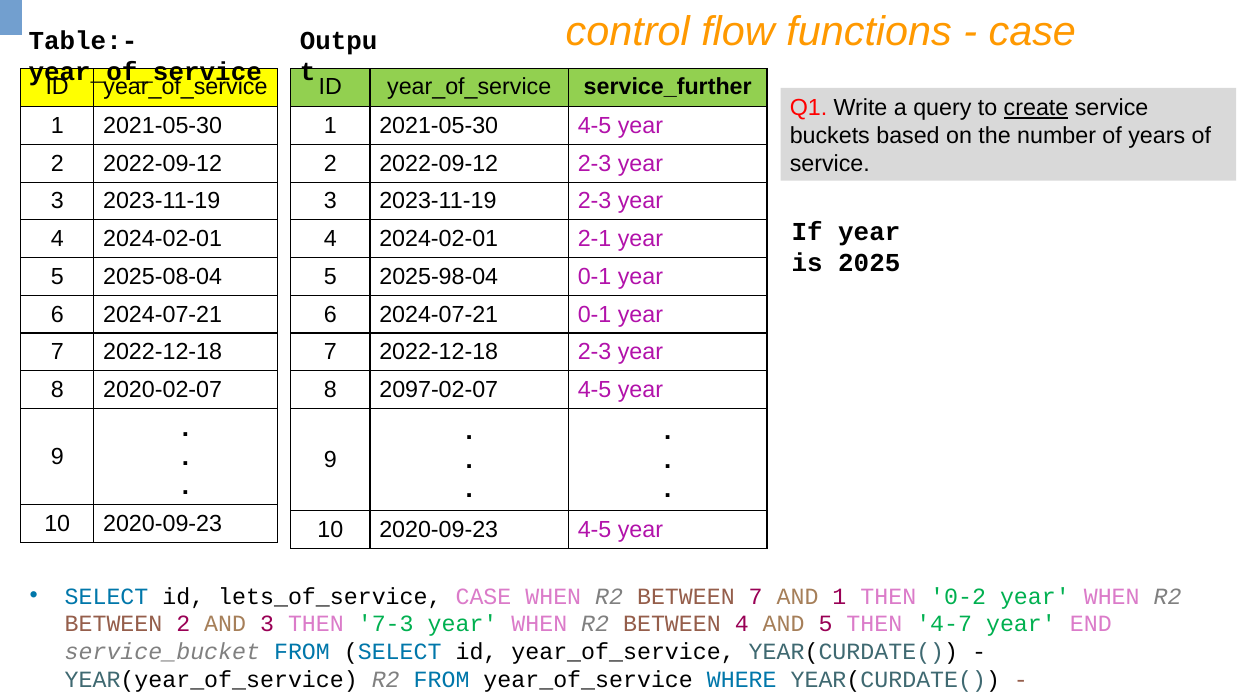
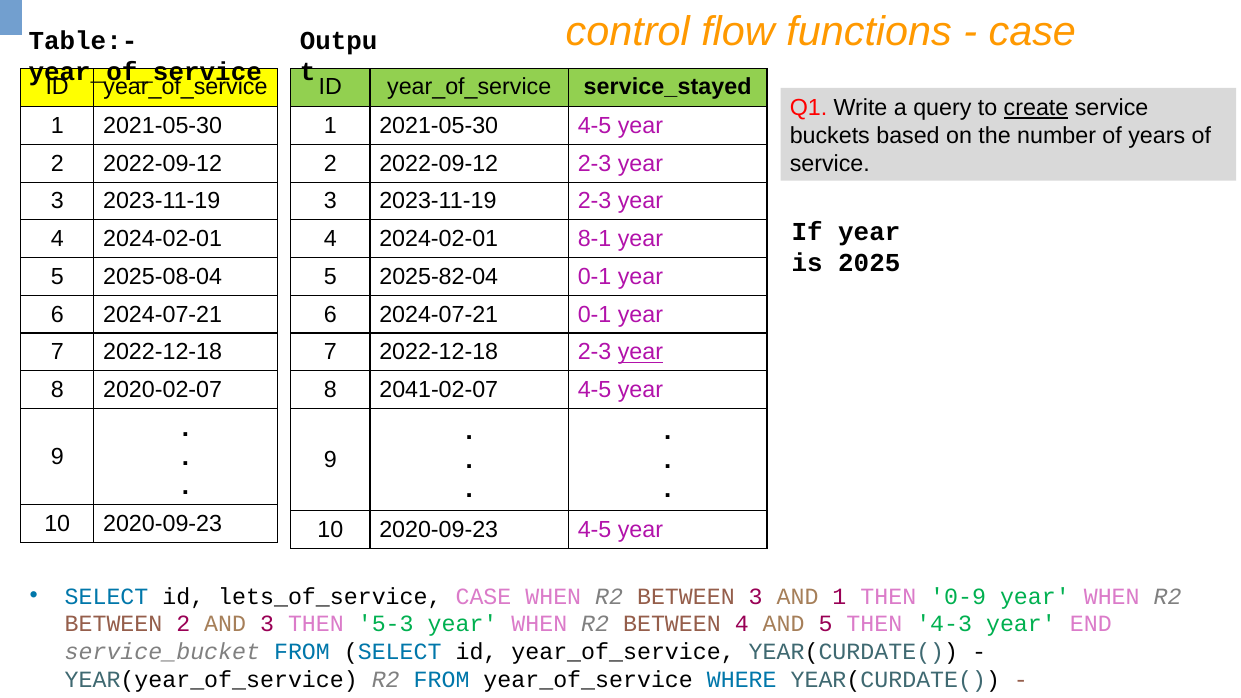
service_further: service_further -> service_stayed (668, 87)
2-1: 2-1 -> 8-1 (595, 239)
2025-98-04: 2025-98-04 -> 2025-82-04 (439, 277)
year underline: none -> present (640, 352)
2097-02-07: 2097-02-07 -> 2041-02-07 (439, 390)
BETWEEN 7: 7 -> 3 (756, 596)
0-2: 0-2 -> 0-9 (958, 596)
7-3: 7-3 -> 5-3 (386, 624)
4-7: 4-7 -> 4-3 (944, 624)
